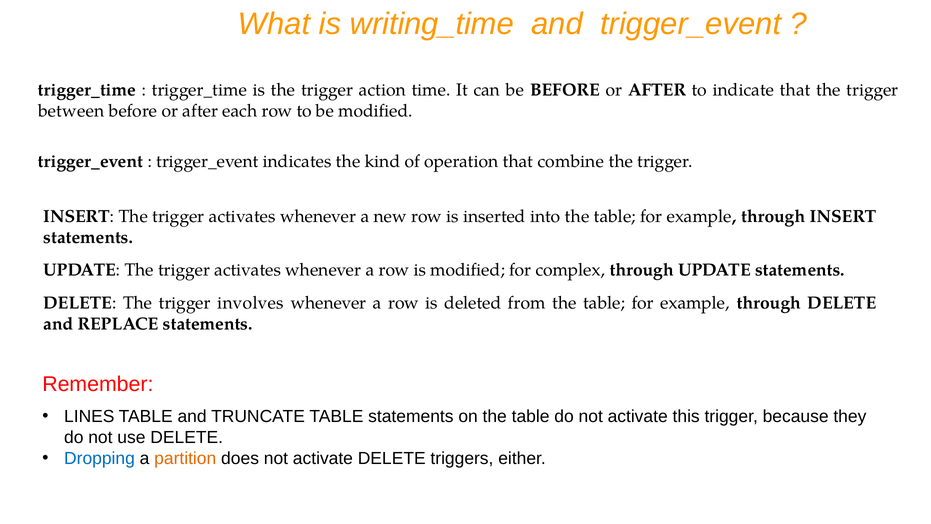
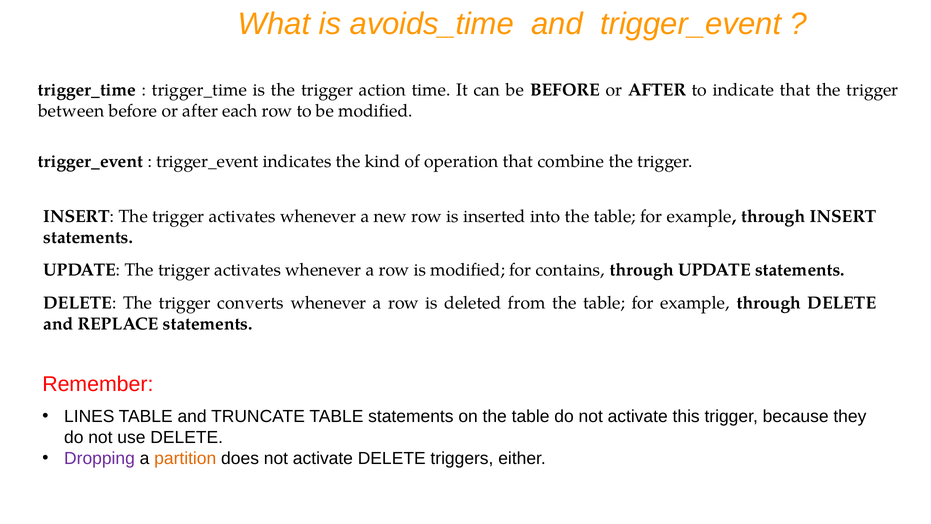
writing_time: writing_time -> avoids_time (432, 24)
complex: complex -> contains (570, 270)
involves: involves -> converts (251, 303)
Dropping colour: blue -> purple (100, 458)
